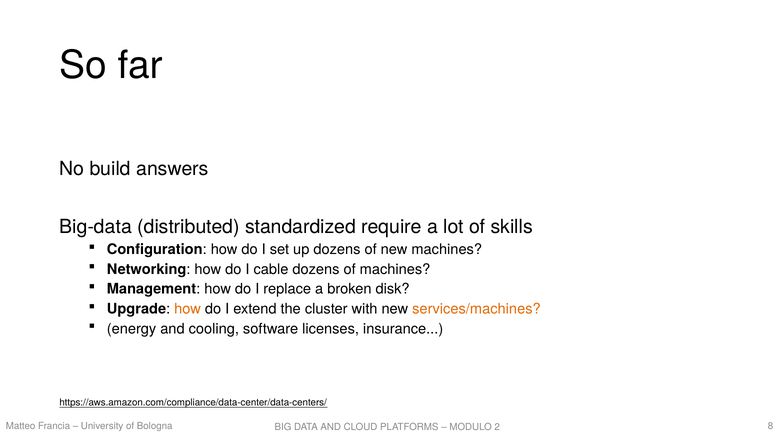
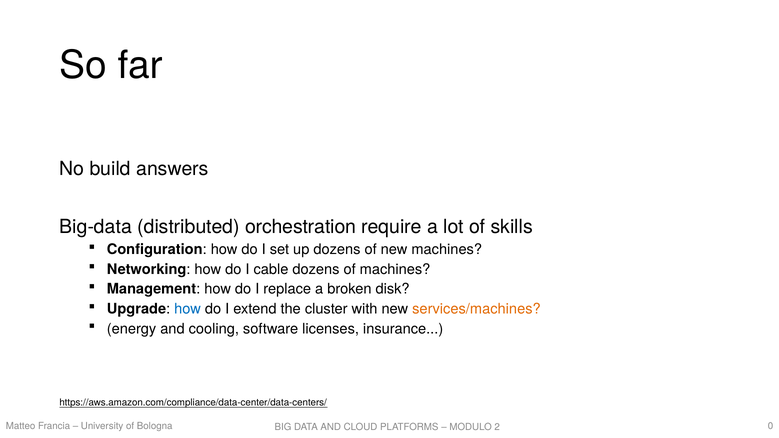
standardized: standardized -> orchestration (301, 227)
how colour: orange -> blue (188, 309)
8: 8 -> 0 (771, 426)
